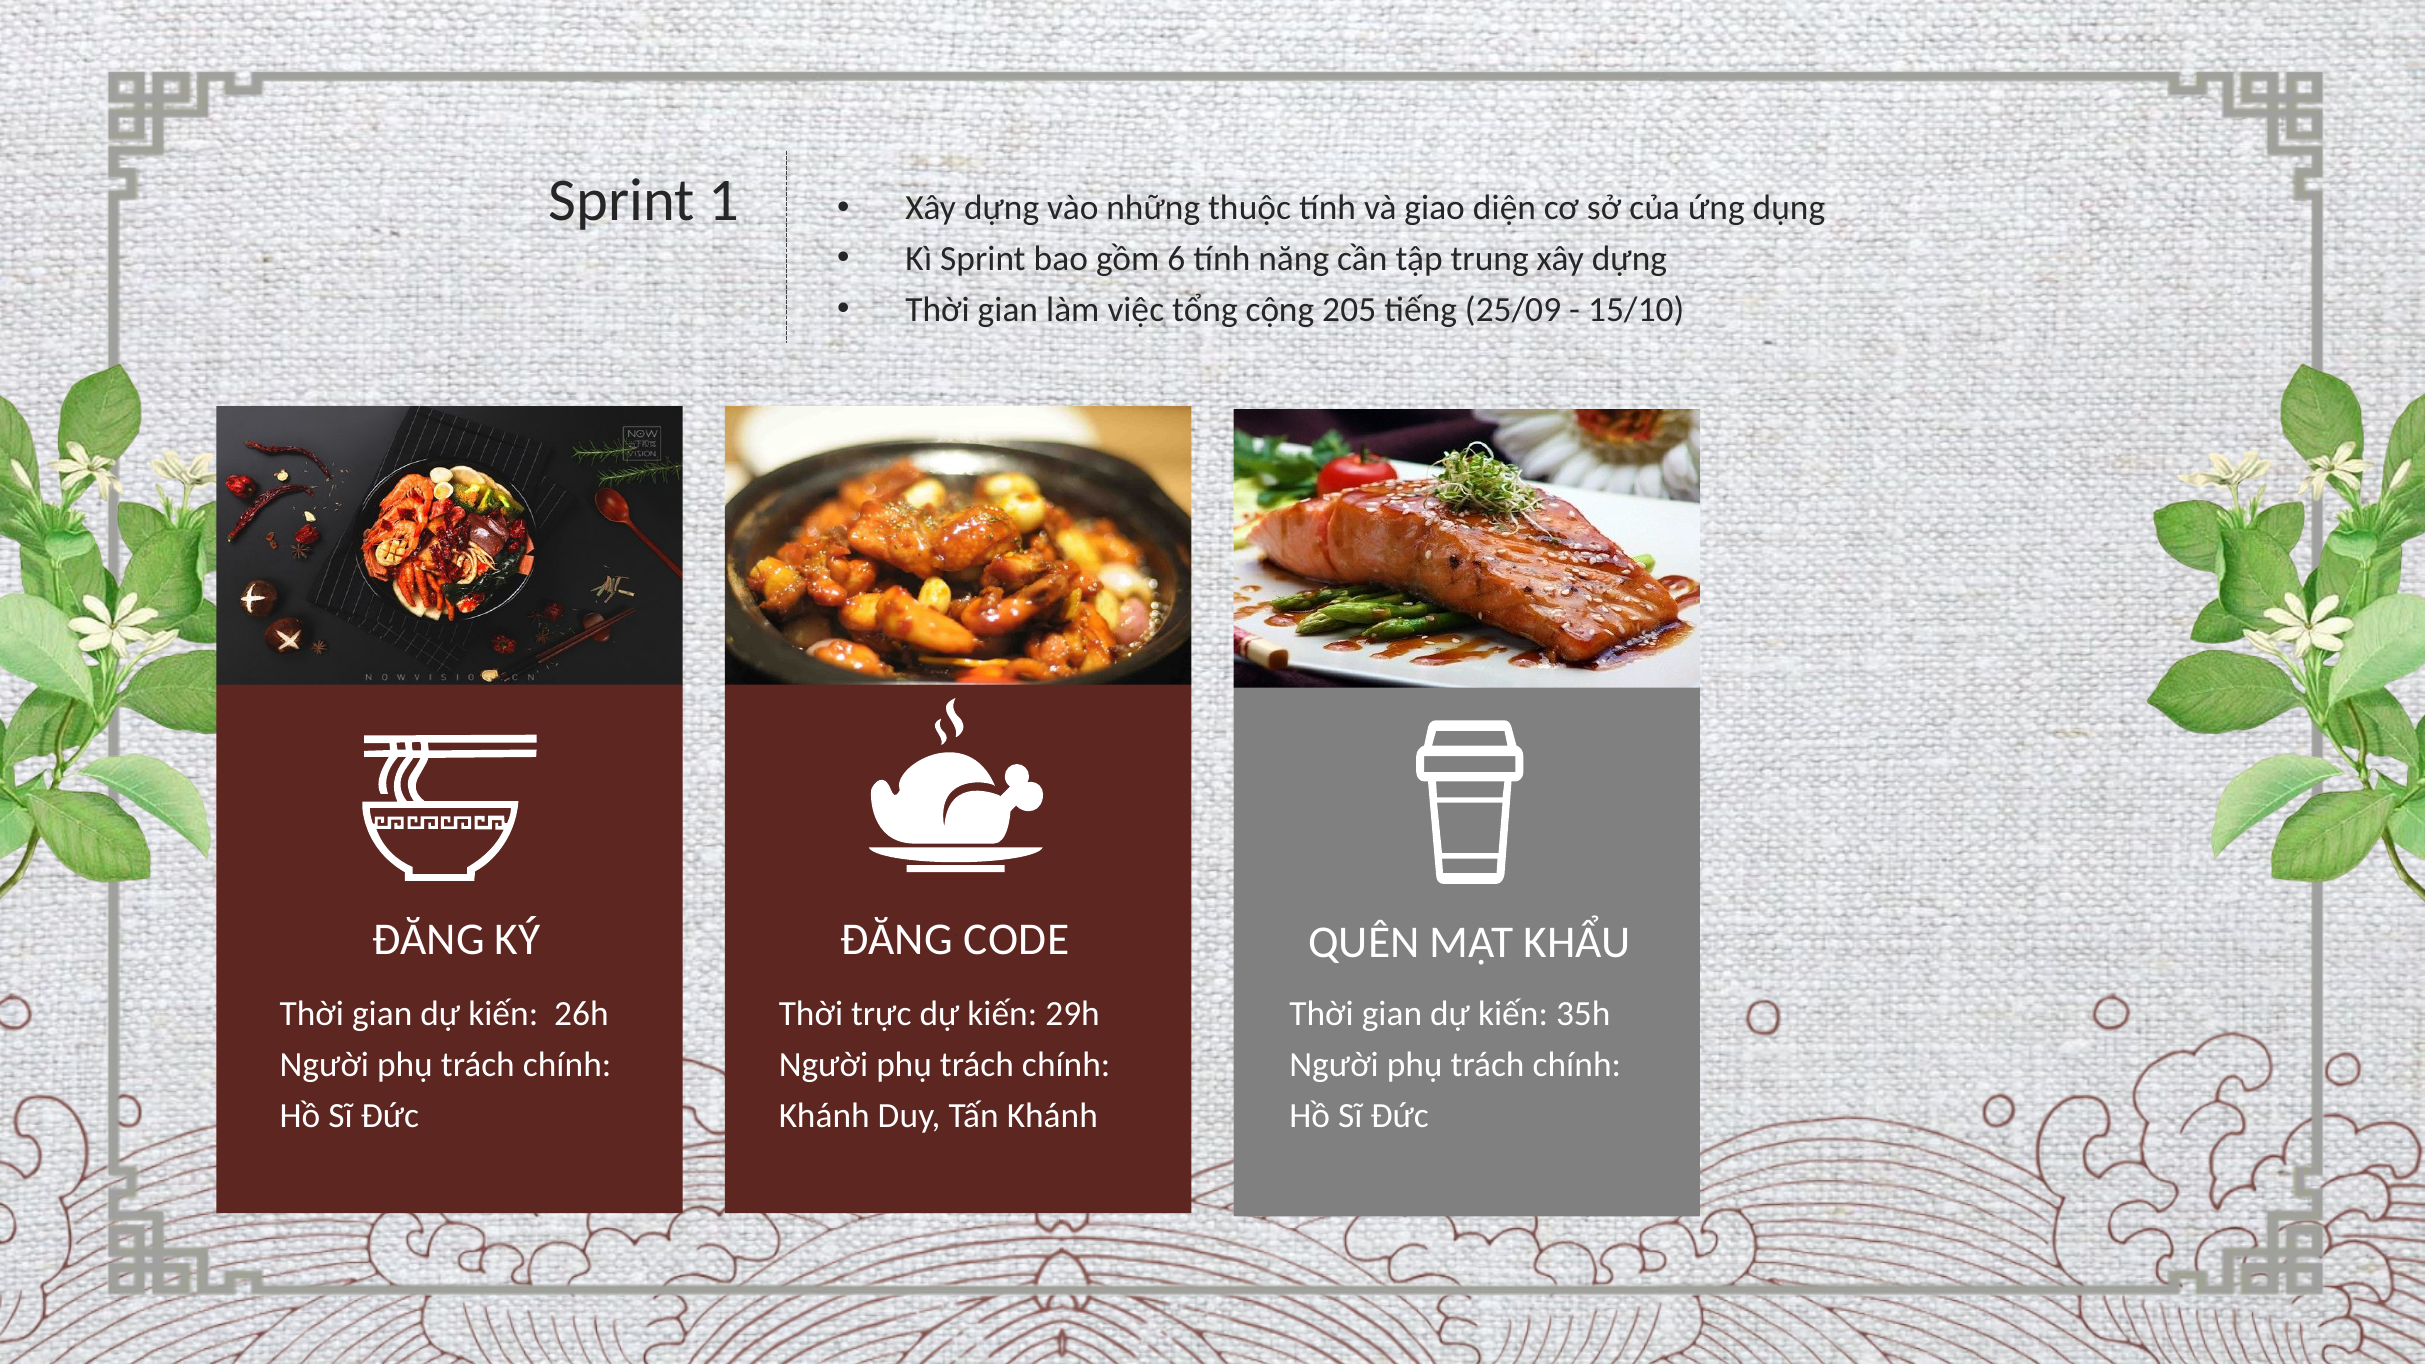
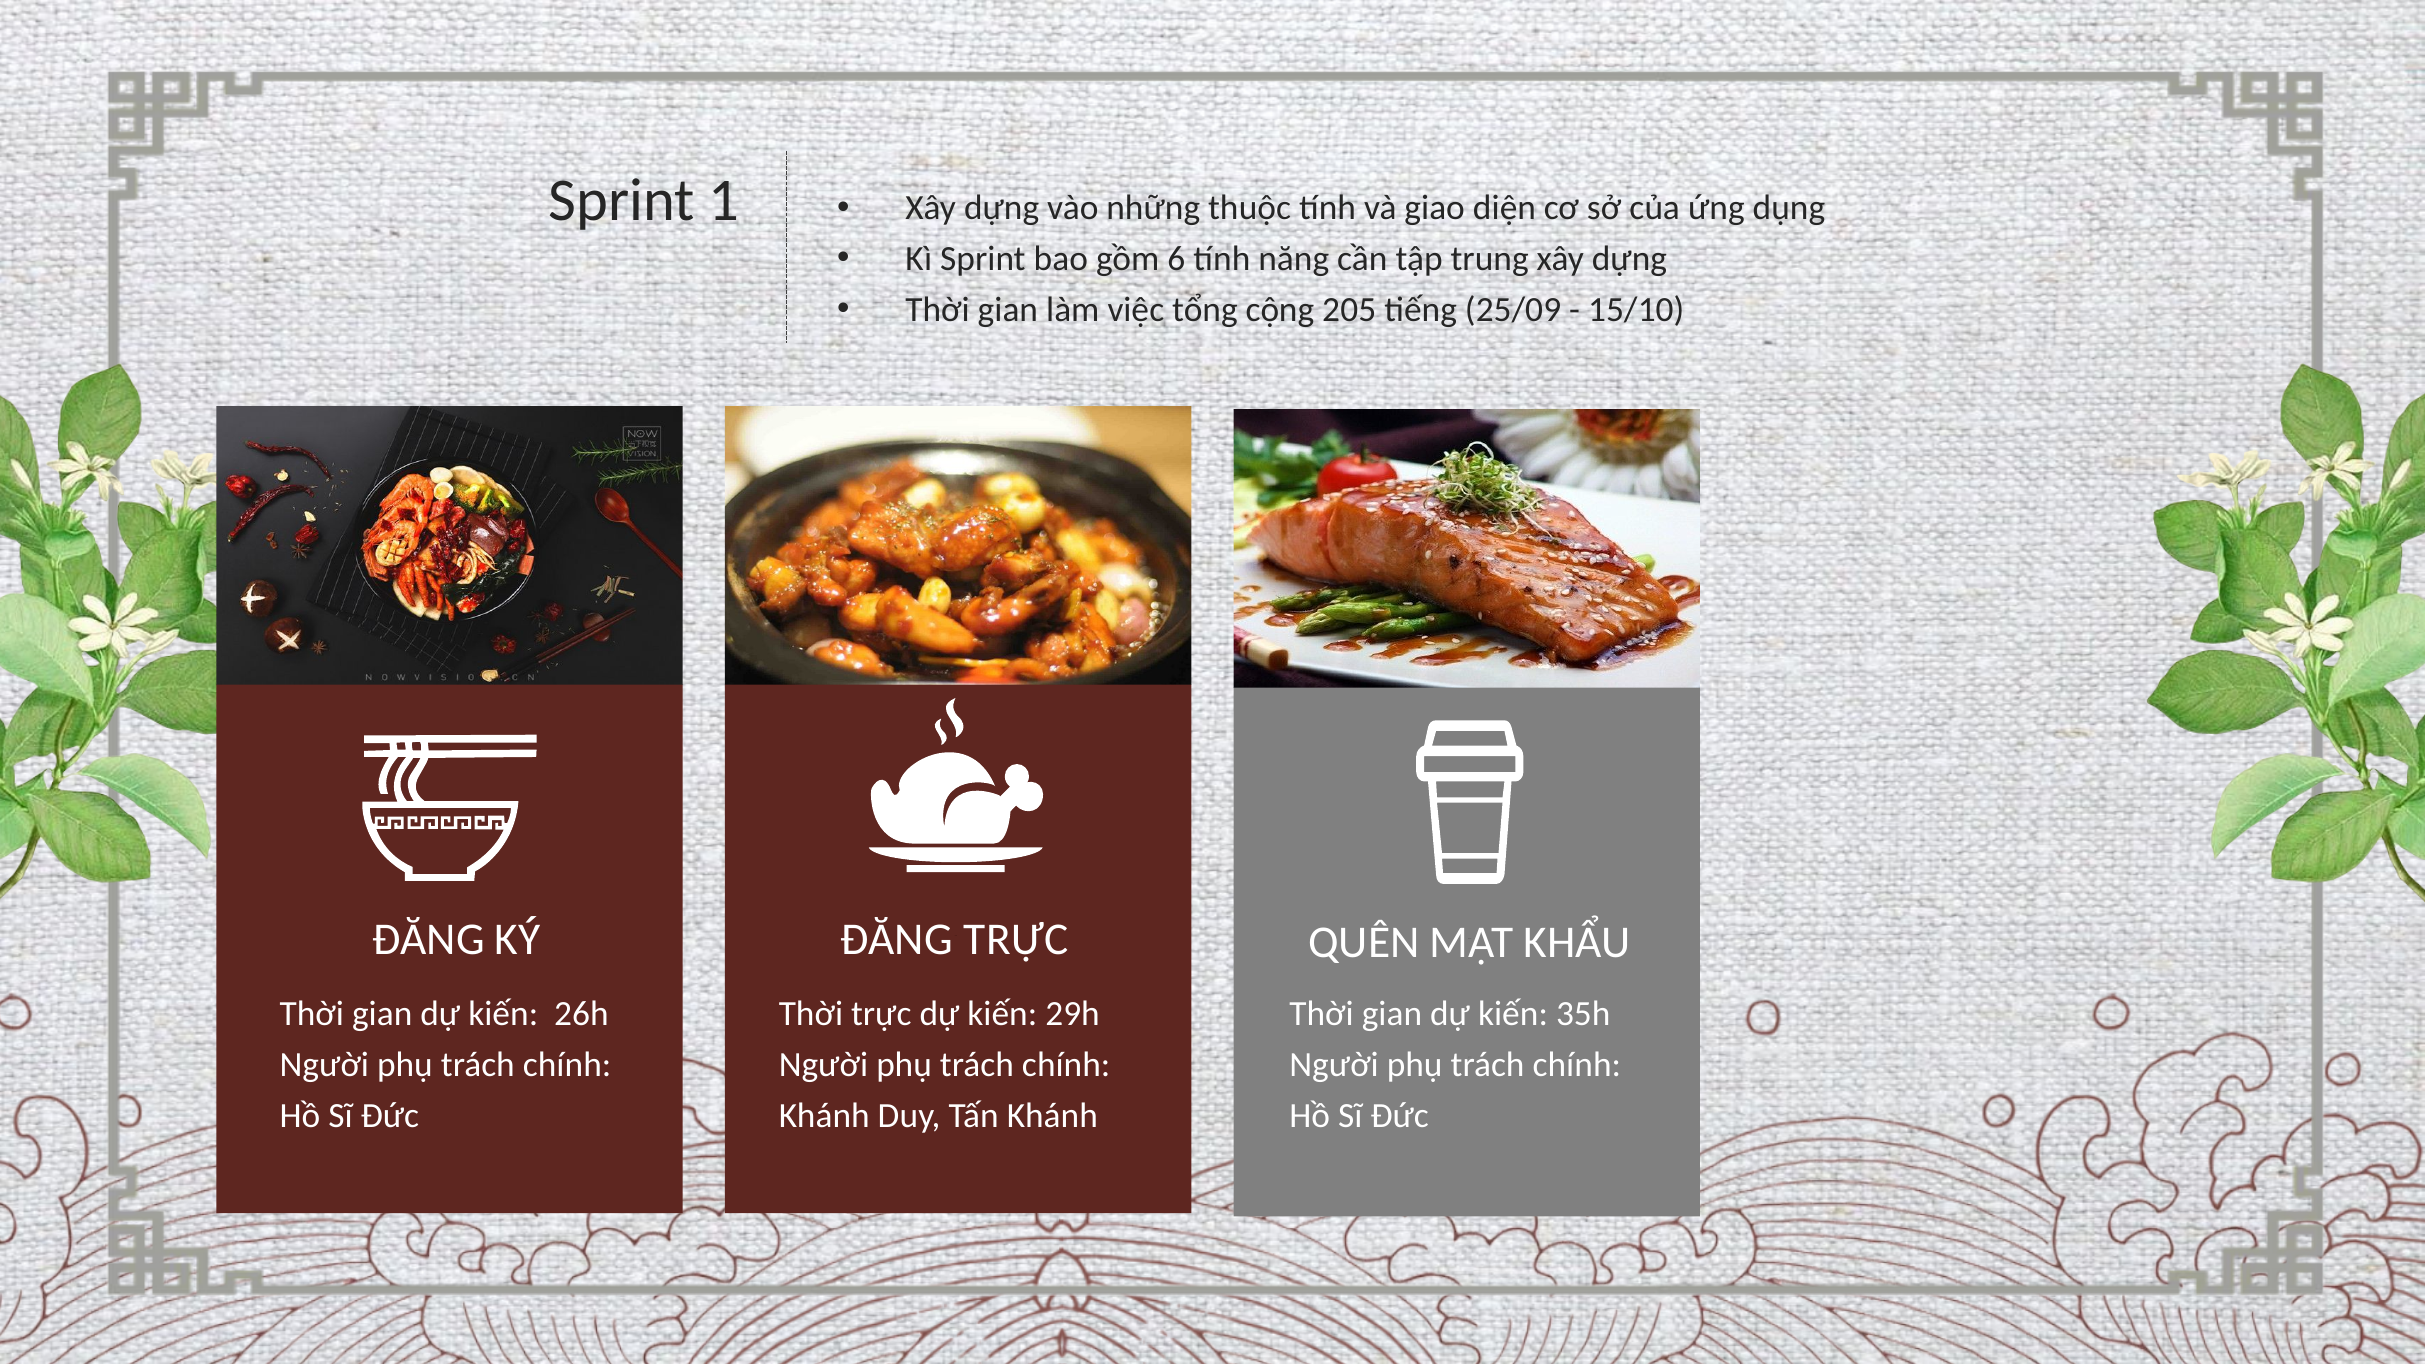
ĐĂNG CODE: CODE -> TRỰC (1016, 940)
